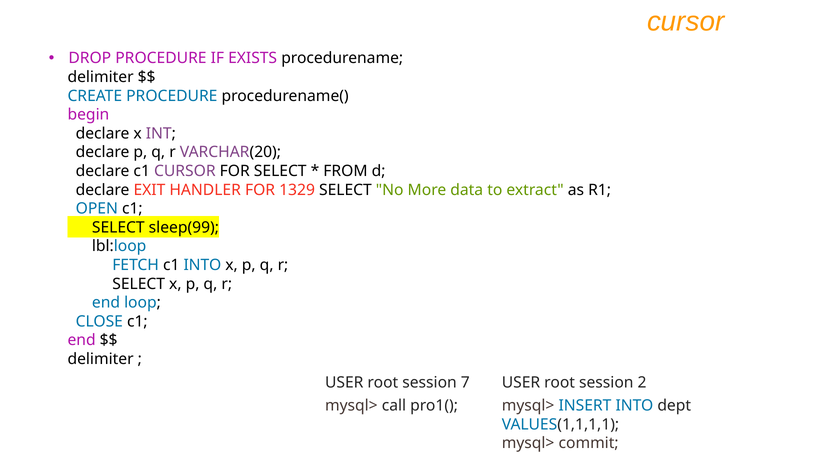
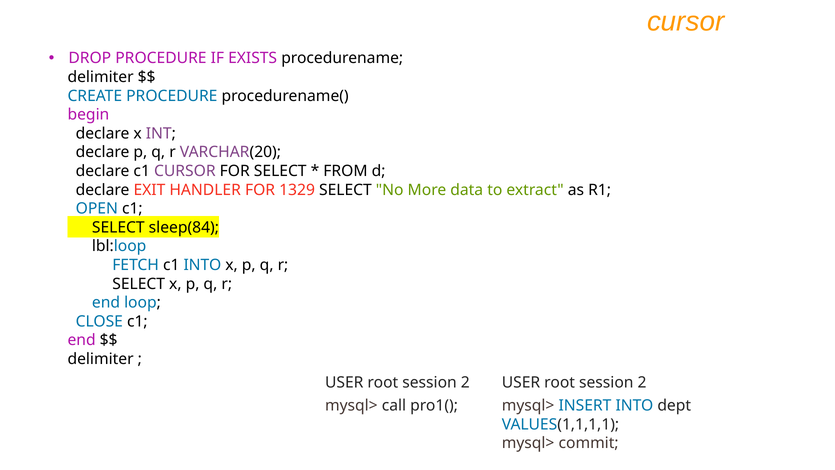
sleep(99: sleep(99 -> sleep(84 (184, 227)
7: 7 -> 2 (465, 382)
